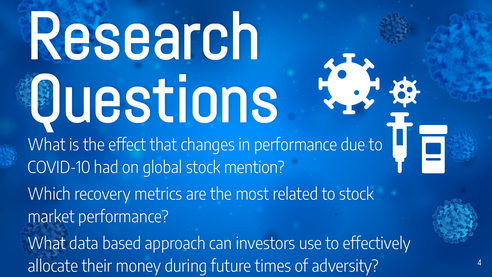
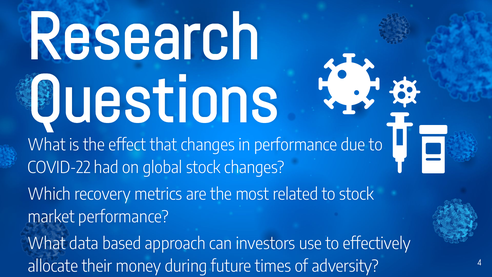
COVID-10: COVID-10 -> COVID-22 (59, 167)
stock mention: mention -> changes (254, 167)
